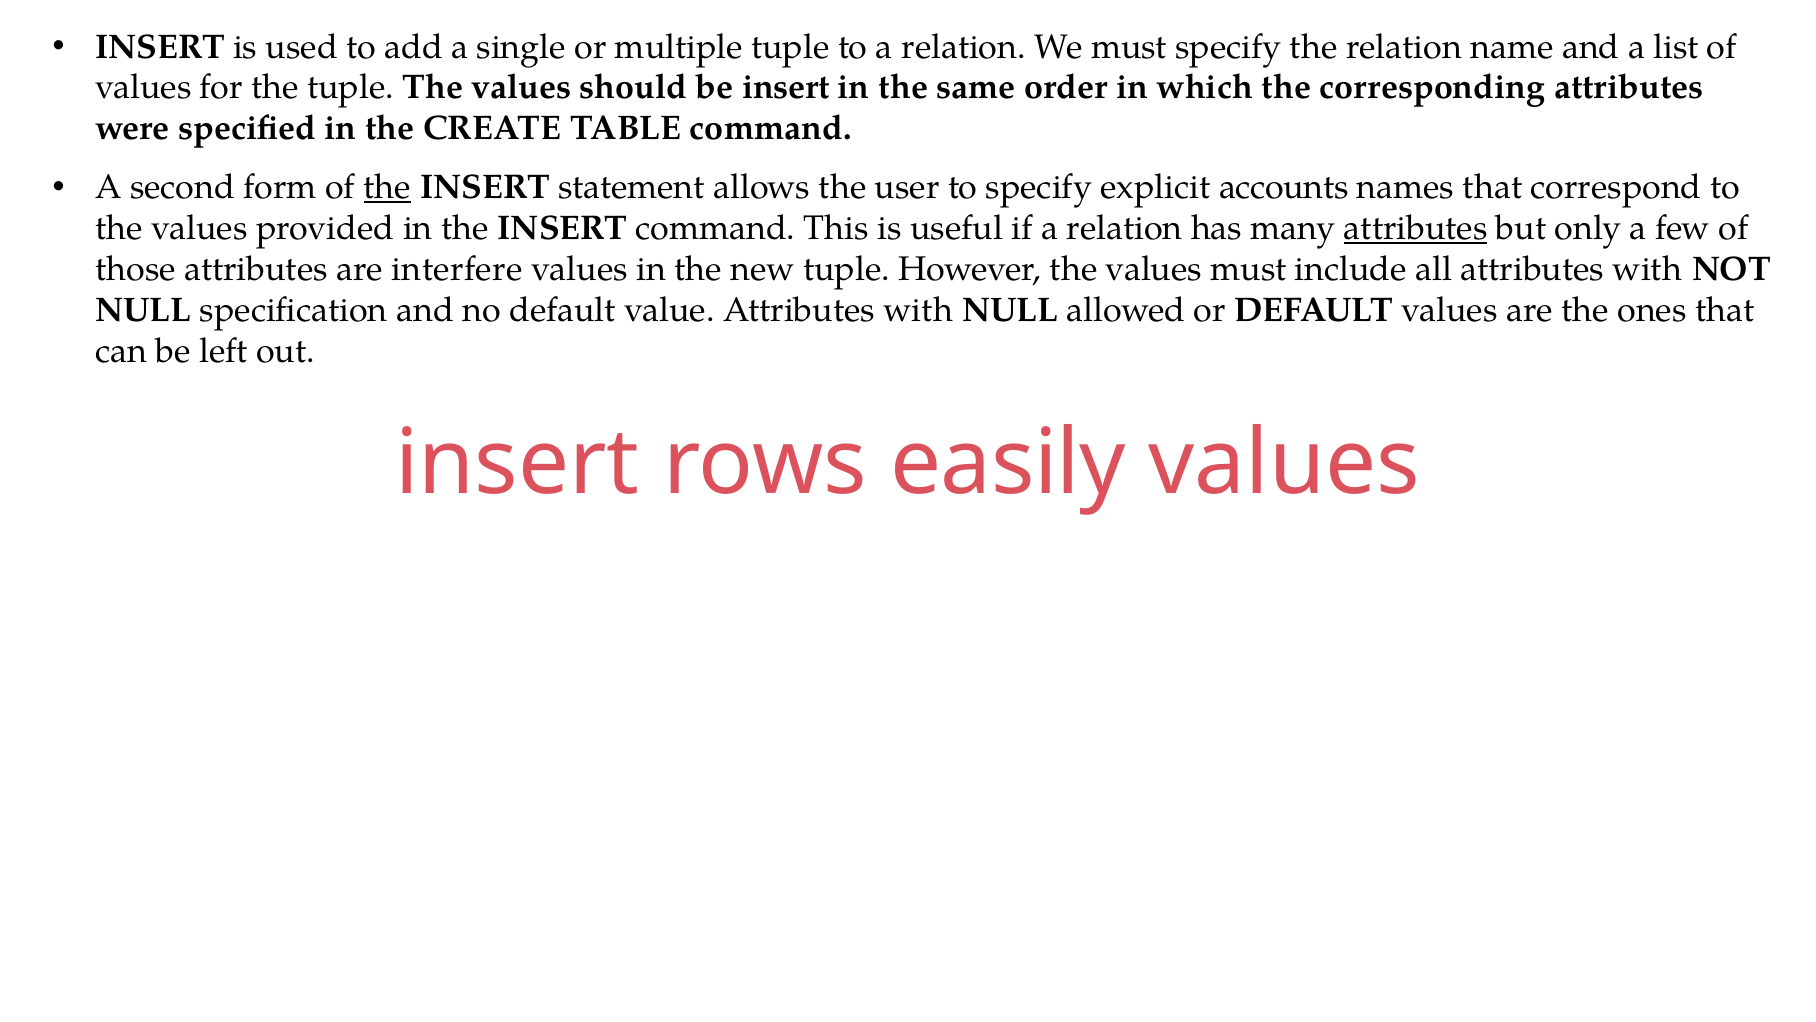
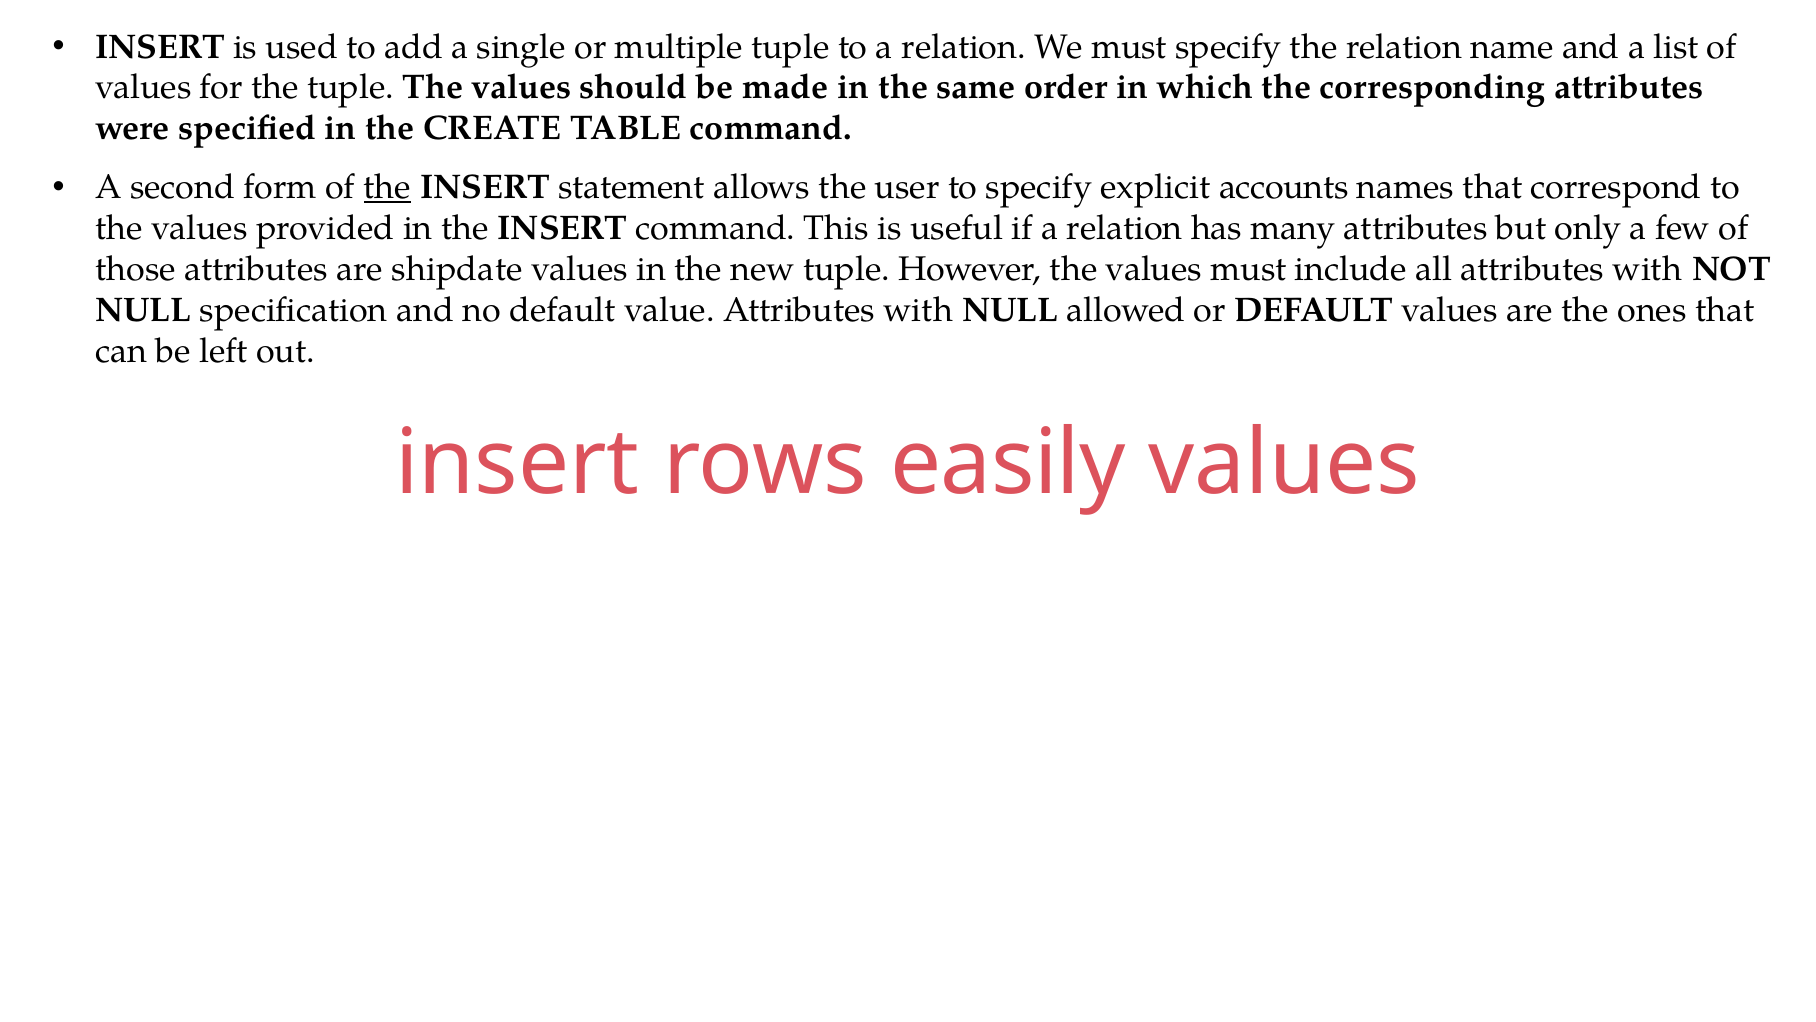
be insert: insert -> made (786, 88)
attributes underline: present -> none (1416, 228)
interfere: interfere -> shipdate (457, 269)
